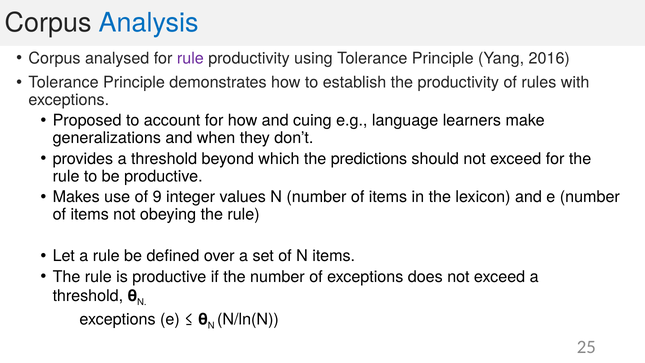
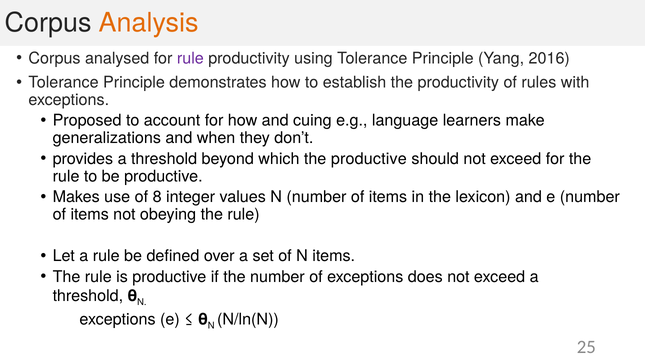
Analysis colour: blue -> orange (149, 23)
the predictions: predictions -> productive (369, 159)
9: 9 -> 8 (157, 197)
